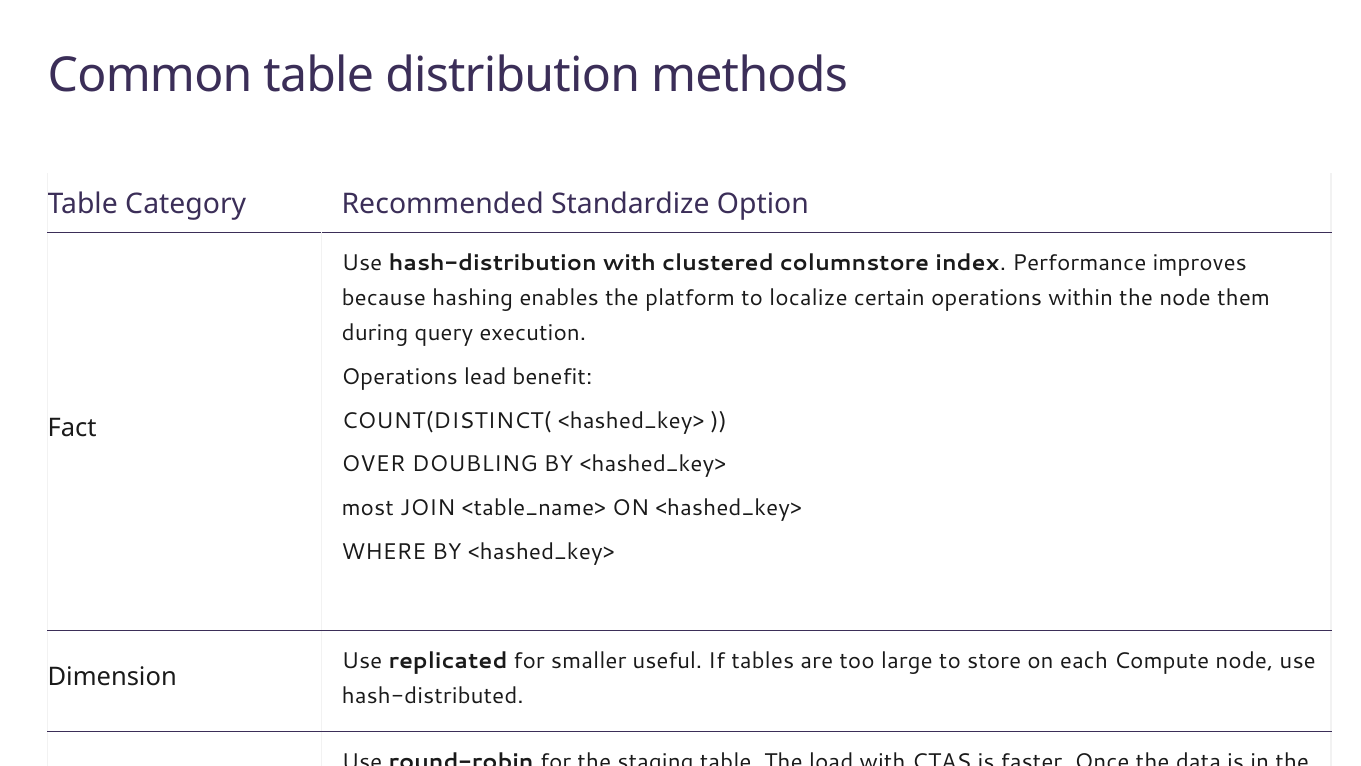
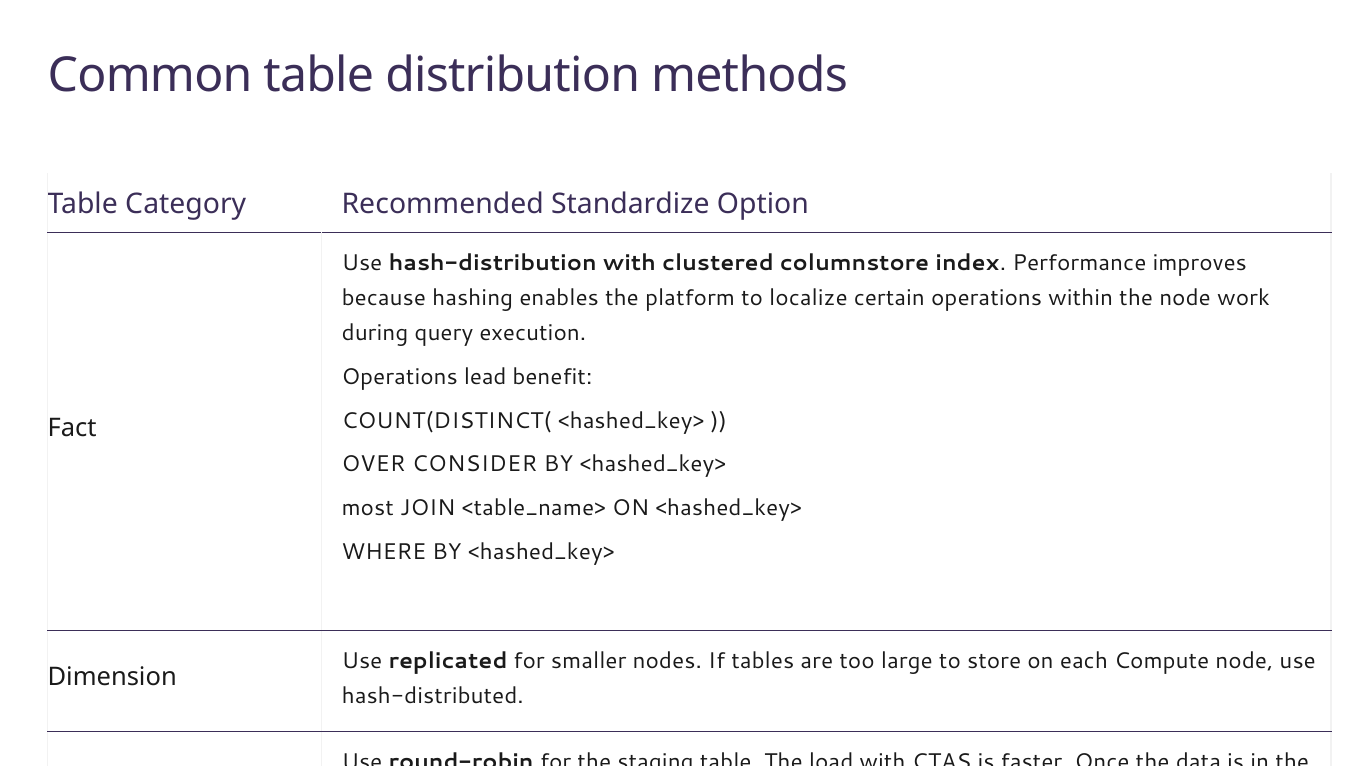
them: them -> work (1244, 298)
DOUBLING: DOUBLING -> CONSIDER (475, 464)
useful: useful -> nodes (667, 661)
